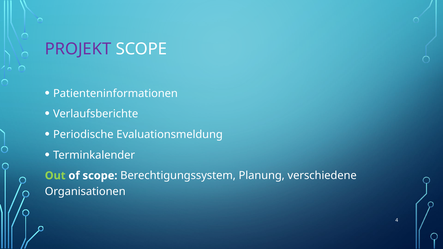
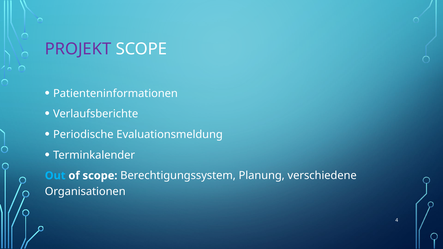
Out colour: light green -> light blue (55, 176)
